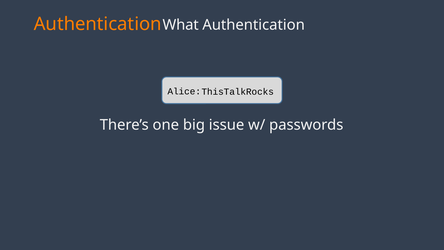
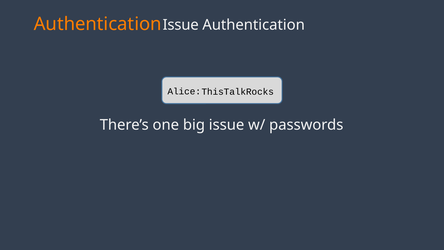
What: What -> Issue (181, 25)
